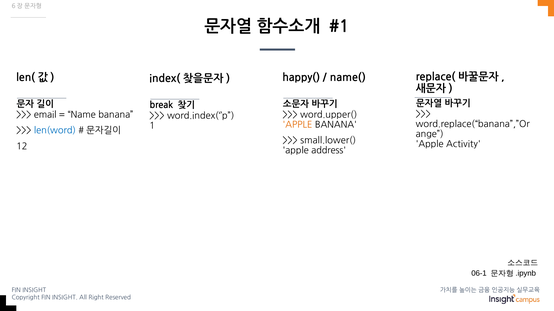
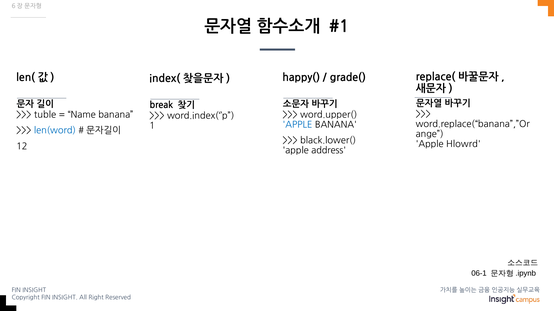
name(: name( -> grade( (348, 78)
email: email -> tuble (45, 115)
APPLE colour: orange -> blue (297, 125)
small.lower(: small.lower( -> black.lower( (328, 141)
Activity: Activity -> Hlowrd (463, 144)
